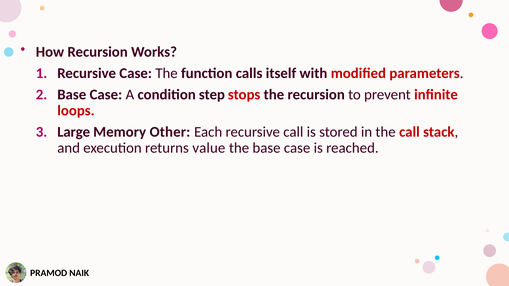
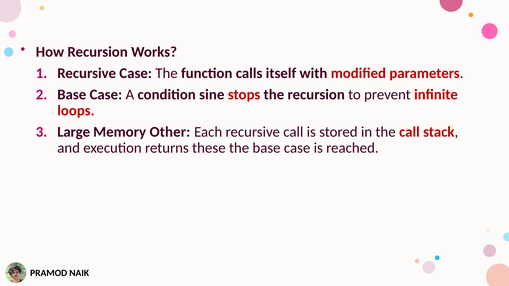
step: step -> sine (212, 95)
value: value -> these (209, 148)
